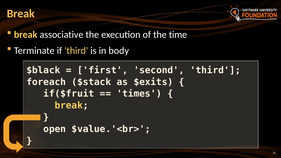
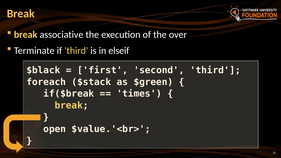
time: time -> over (178, 35)
body: body -> elseif (119, 51)
$exits: $exits -> $green (153, 82)
if($fruit: if($fruit -> if($break (69, 94)
